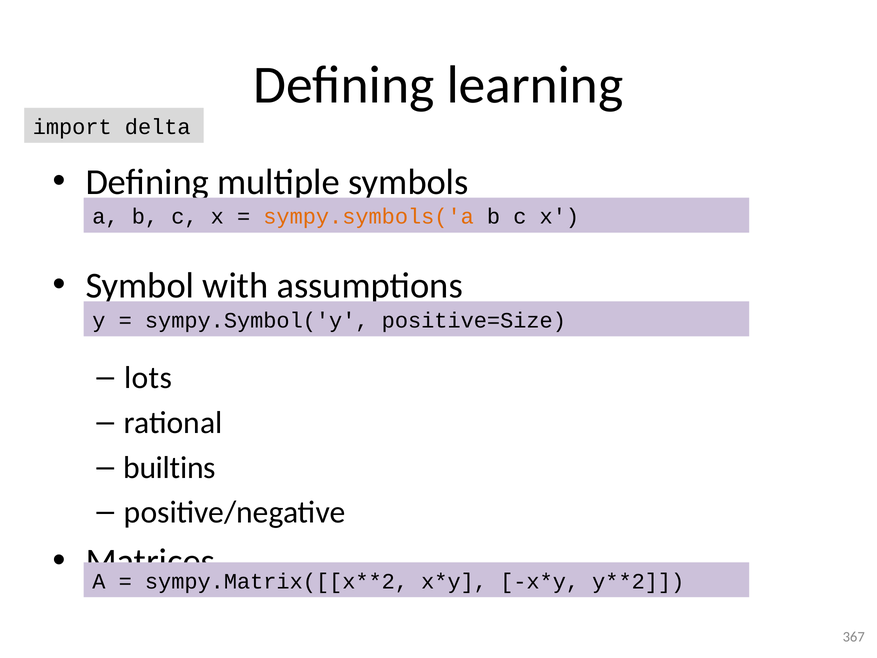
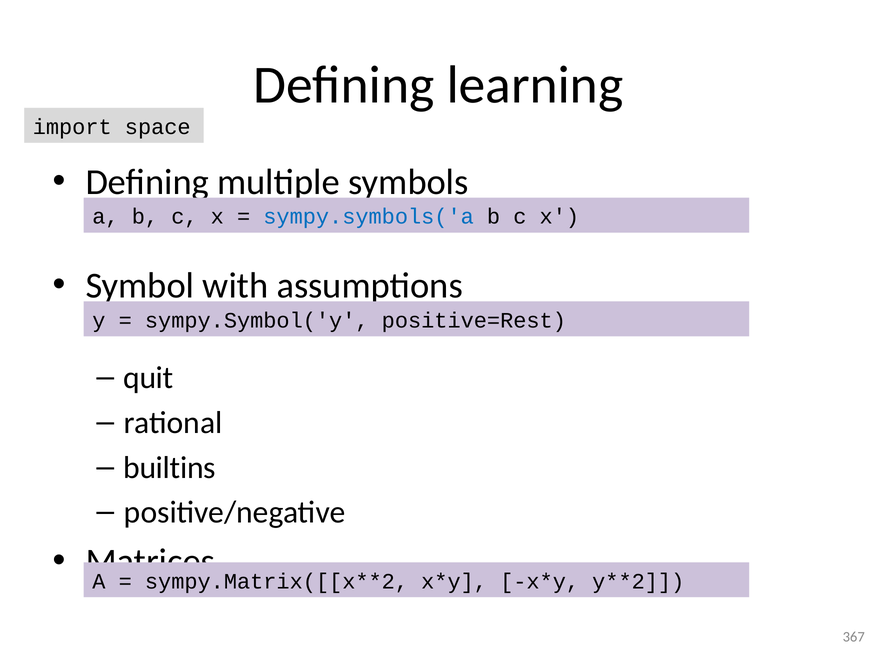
delta: delta -> space (158, 127)
sympy.symbols('a colour: orange -> blue (369, 217)
positive=Size: positive=Size -> positive=Rest (474, 320)
lots: lots -> quit (148, 378)
